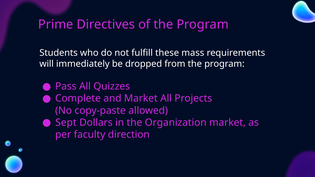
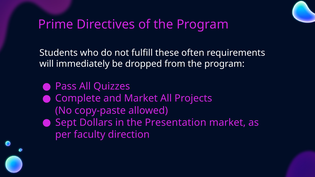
mass: mass -> often (193, 53)
Organization: Organization -> Presentation (176, 123)
